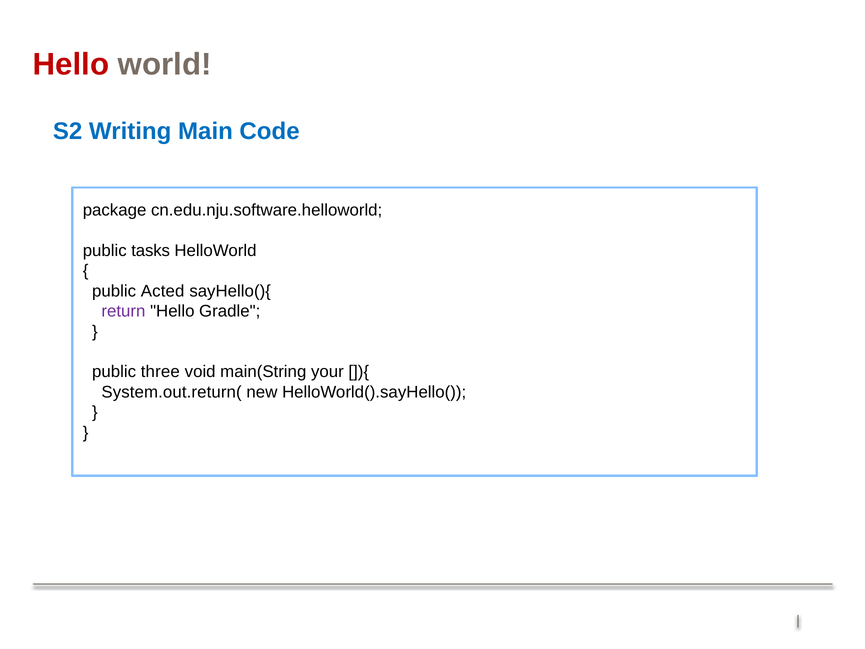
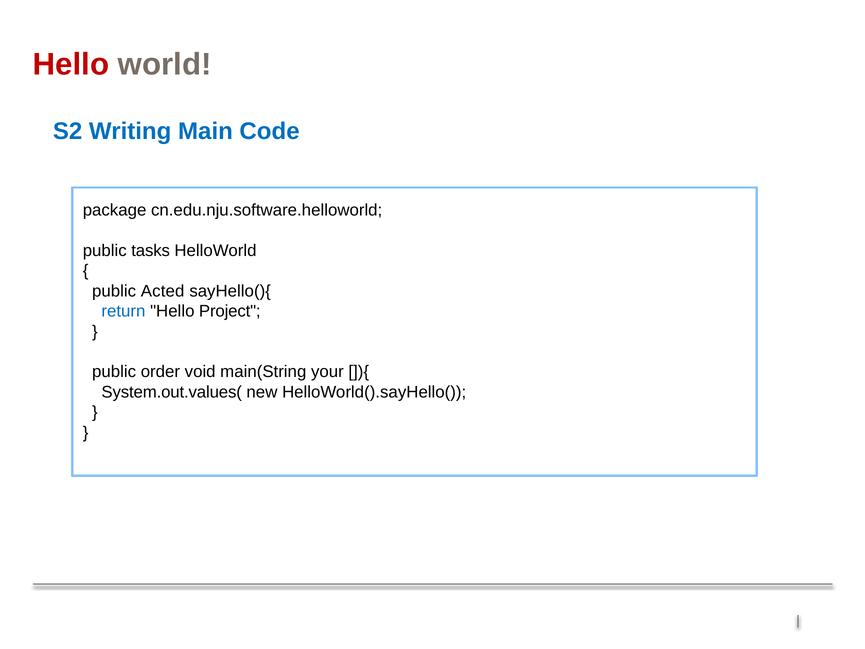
return colour: purple -> blue (123, 311)
Gradle: Gradle -> Project (230, 311)
three: three -> order (160, 372)
System.out.return(: System.out.return( -> System.out.values( (172, 392)
